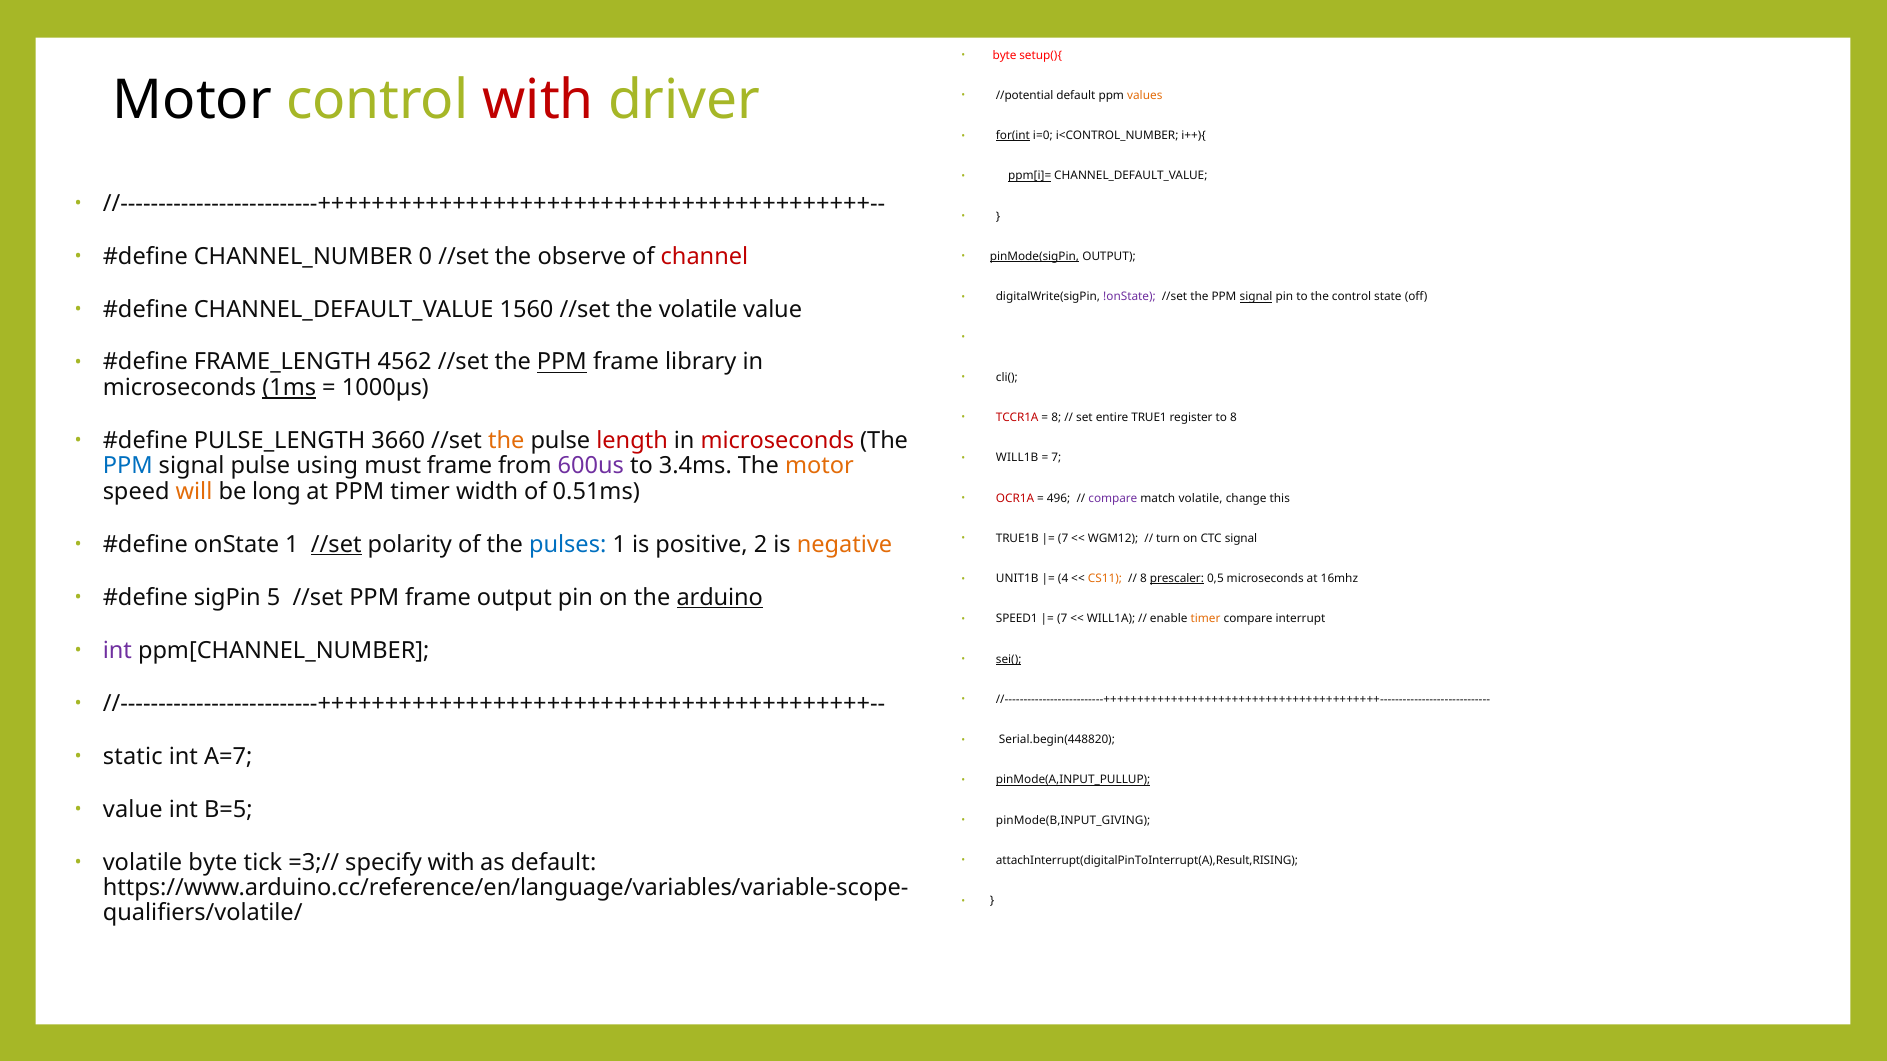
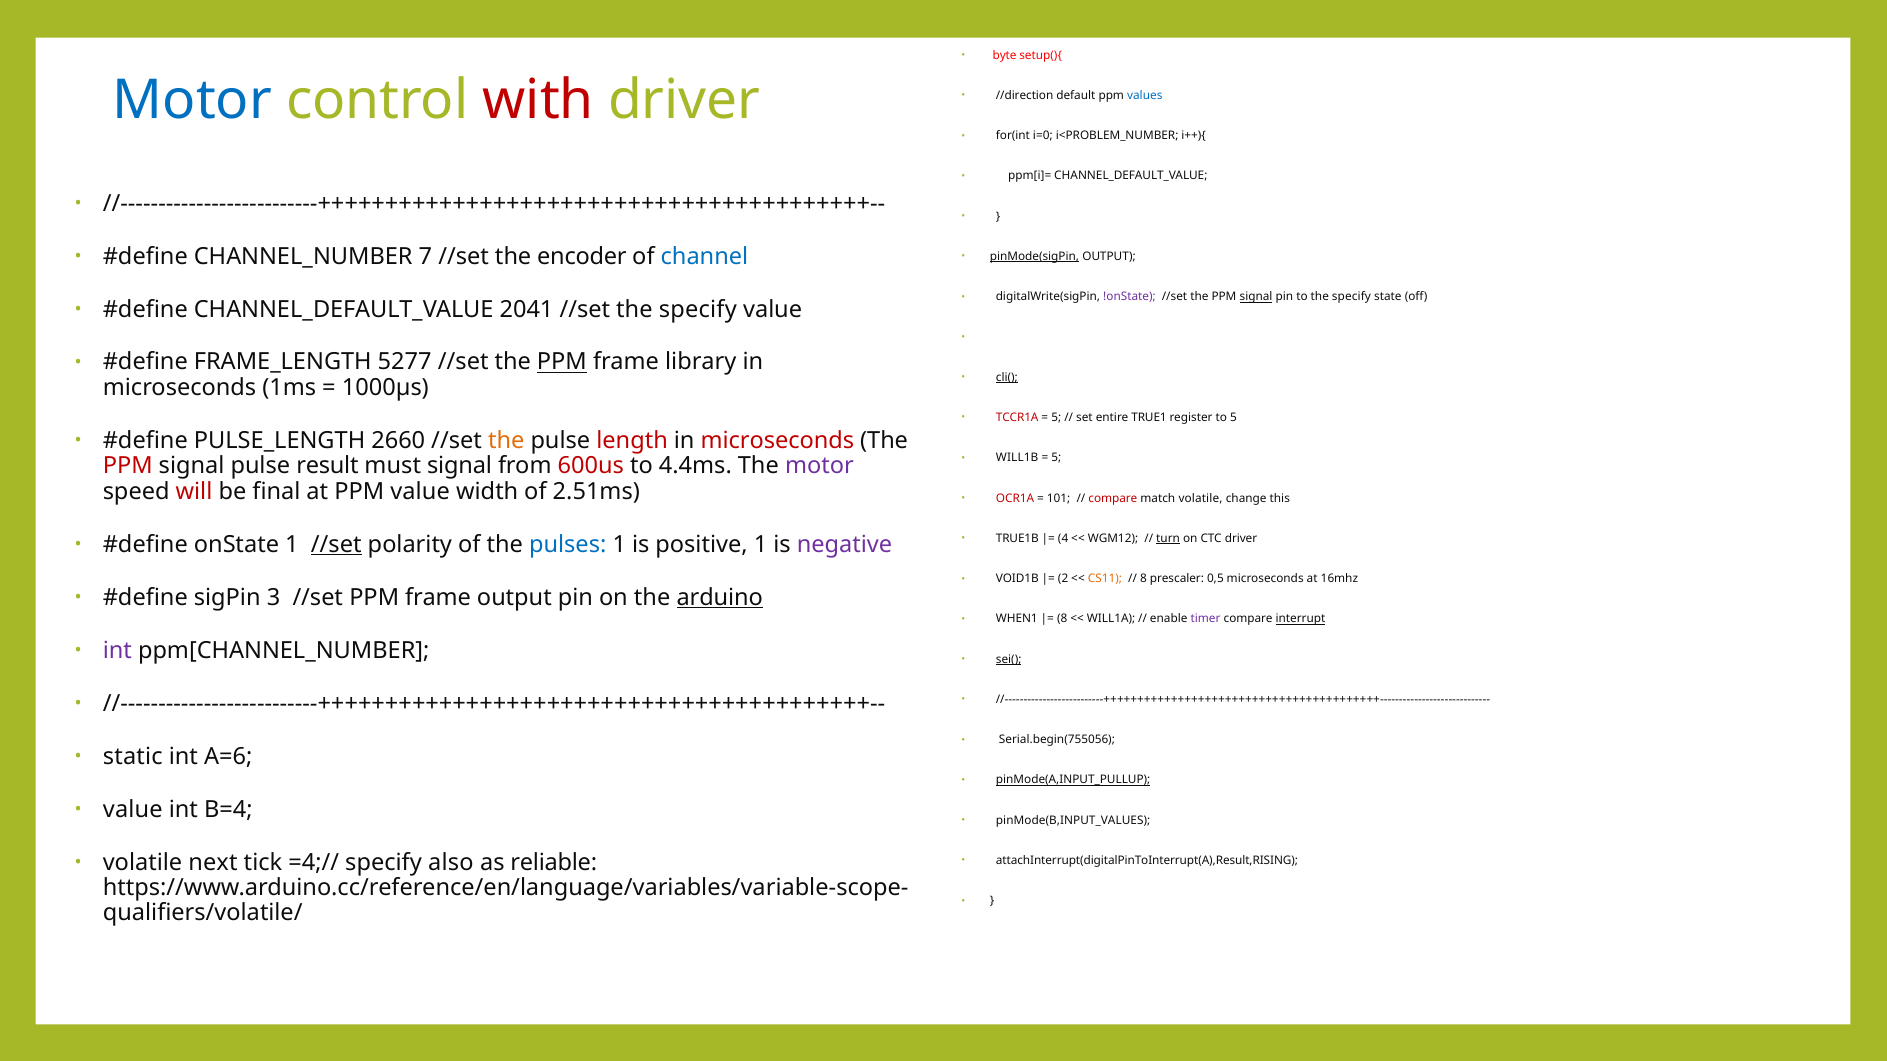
Motor colour: black -> blue (192, 100)
//potential: //potential -> //direction (1025, 96)
values colour: orange -> blue (1145, 96)
for(int underline: present -> none (1013, 136)
i<CONTROL_NUMBER: i<CONTROL_NUMBER -> i<PROBLEM_NUMBER (1117, 136)
ppm[i]= underline: present -> none (1030, 176)
0: 0 -> 7 (425, 256)
observe: observe -> encoder (582, 256)
channel colour: red -> blue (704, 256)
to the control: control -> specify (1351, 297)
1560: 1560 -> 2041 (527, 309)
//set the volatile: volatile -> specify (698, 309)
4562: 4562 -> 5277 (405, 362)
cli( underline: none -> present (1007, 377)
1ms underline: present -> none (289, 388)
8: 8 -> 5 (1056, 418)
to 8: 8 -> 5 (1233, 418)
3660: 3660 -> 2660 (398, 441)
7: 7 -> 5 (1056, 458)
PPM colour: blue -> red (128, 466)
using: using -> result (327, 466)
must frame: frame -> signal (460, 466)
600us colour: purple -> red (591, 466)
3.4ms: 3.4ms -> 4.4ms (695, 466)
motor colour: orange -> purple (819, 466)
will colour: orange -> red (194, 492)
long: long -> final (276, 492)
PPM timer: timer -> value (420, 492)
0.51ms: 0.51ms -> 2.51ms (596, 492)
496: 496 -> 101 (1059, 498)
compare colour: purple -> red (1113, 498)
7: 7 -> 4 (1063, 539)
turn underline: none -> present (1168, 539)
CTC signal: signal -> driver (1241, 539)
positive 2: 2 -> 1 (761, 545)
negative colour: orange -> purple (845, 545)
UNIT1B: UNIT1B -> VOID1B (1017, 579)
4: 4 -> 2 (1063, 579)
prescaler underline: present -> none (1177, 579)
5: 5 -> 3 (274, 598)
SPEED1: SPEED1 -> WHEN1 (1017, 619)
7: 7 -> 8 (1062, 619)
timer colour: orange -> purple (1206, 619)
interrupt underline: none -> present (1300, 619)
Serial.begin(448820: Serial.begin(448820 -> Serial.begin(755056 (1057, 740)
A=7: A=7 -> A=6 (228, 757)
B=5: B=5 -> B=4 (228, 810)
pinMode(B,INPUT_GIVING: pinMode(B,INPUT_GIVING -> pinMode(B,INPUT_VALUES (1073, 821)
volatile byte: byte -> next (213, 863)
=3;//: =3;// -> =4;// (314, 863)
specify with: with -> also (451, 863)
as default: default -> reliable (554, 863)
